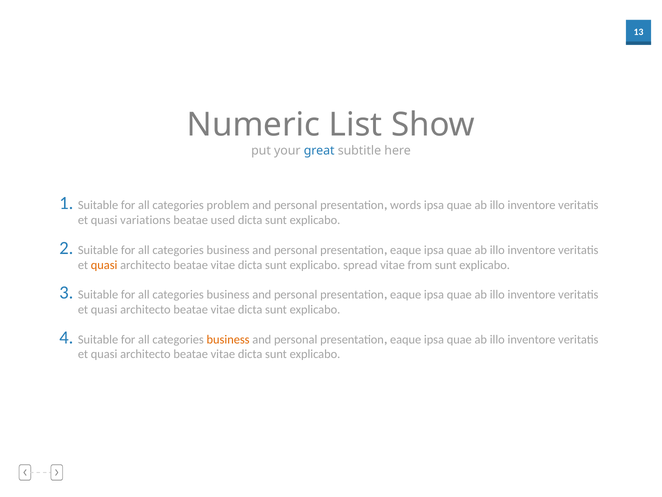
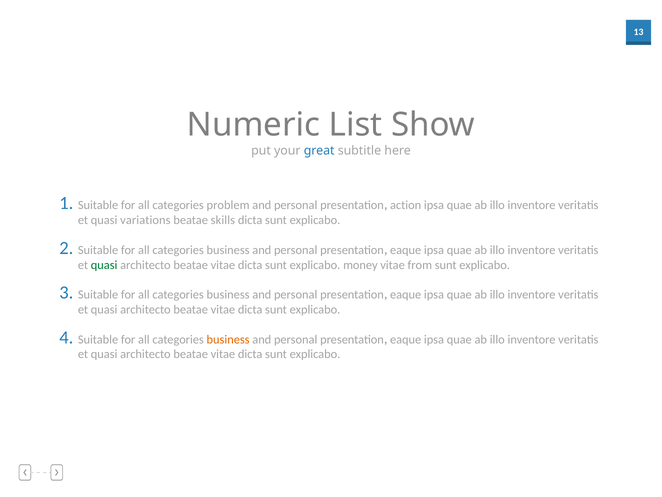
words: words -> action (406, 205)
used: used -> skills (223, 220)
quasi colour: orange -> green (104, 265)
spread: spread -> money (360, 265)
